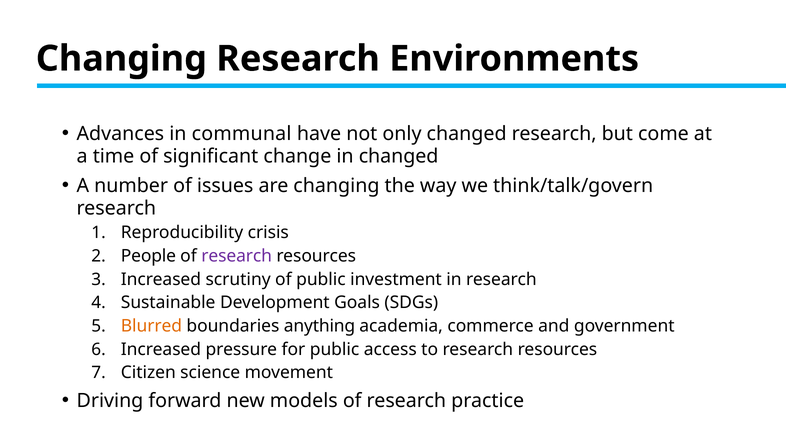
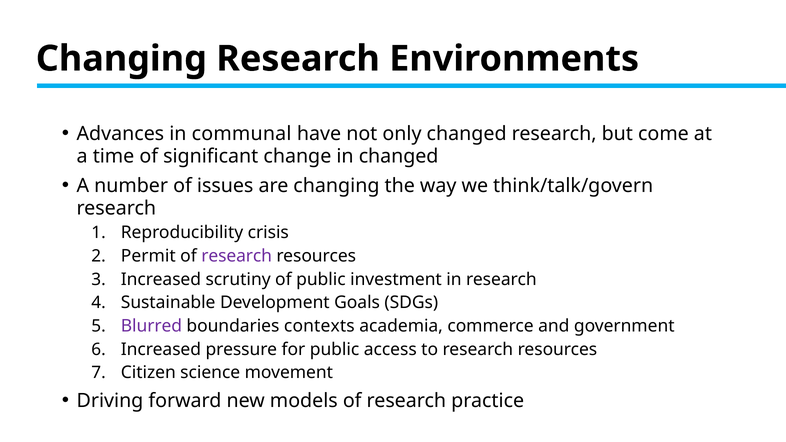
People: People -> Permit (148, 256)
Blurred colour: orange -> purple (151, 326)
anything: anything -> contexts (319, 326)
